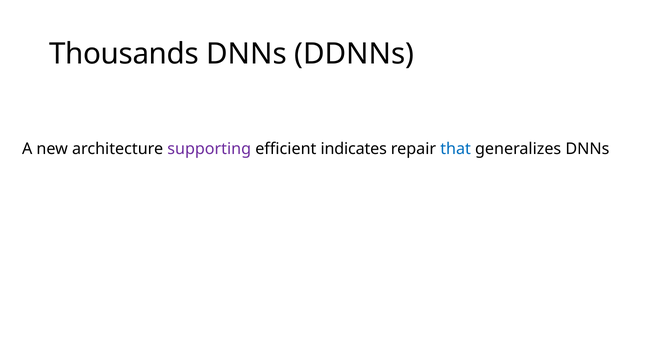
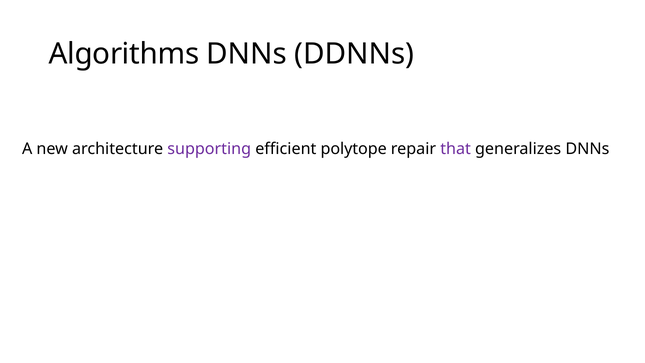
Thousands: Thousands -> Algorithms (124, 54)
indicates: indicates -> polytope (354, 149)
that colour: blue -> purple (456, 149)
